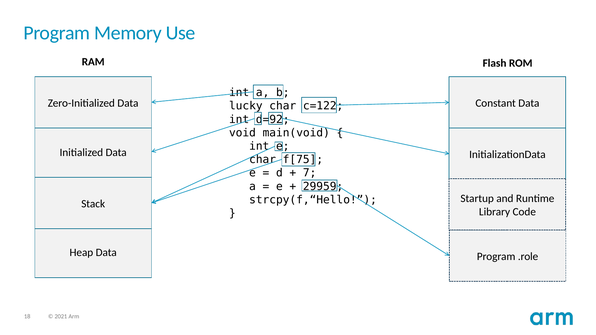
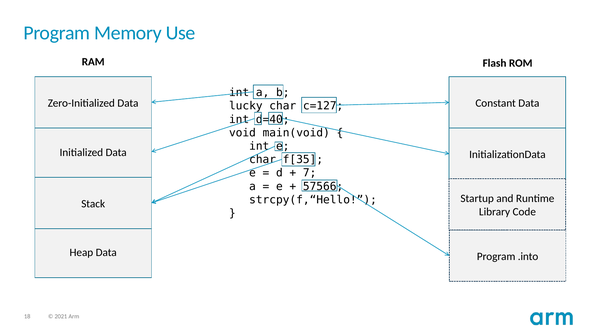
c=122: c=122 -> c=127 (323, 106)
d=92: d=92 -> d=40 (273, 119)
f[75: f[75 -> f[35 (303, 160)
29959: 29959 -> 57566 (323, 186)
.role: .role -> .into (528, 257)
